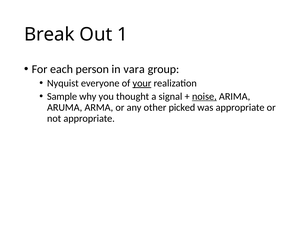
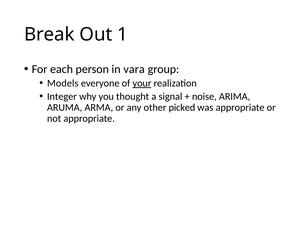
Nyquist: Nyquist -> Models (63, 83)
Sample: Sample -> Integer (62, 96)
noise underline: present -> none (204, 96)
